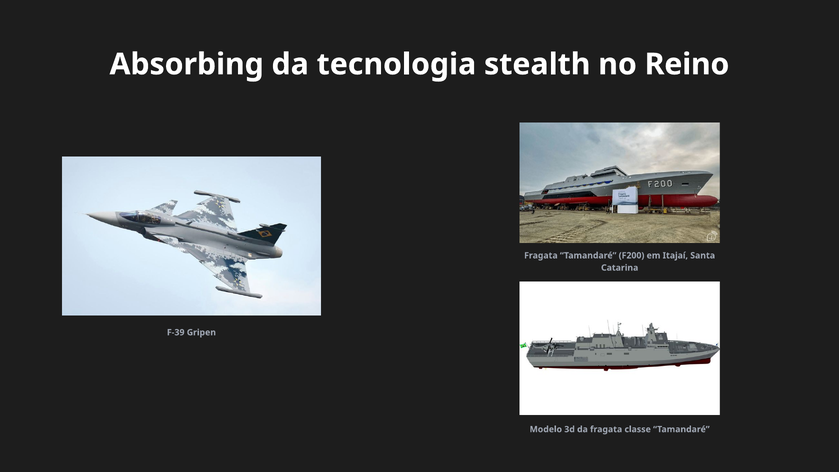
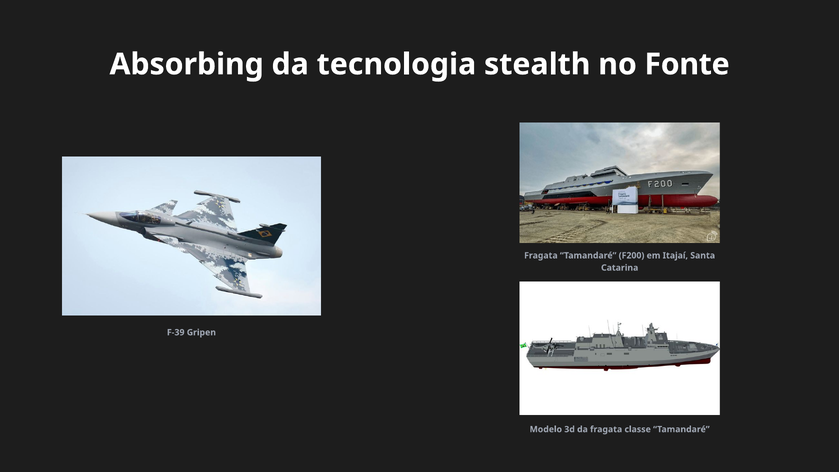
Reino: Reino -> Fonte (687, 64)
